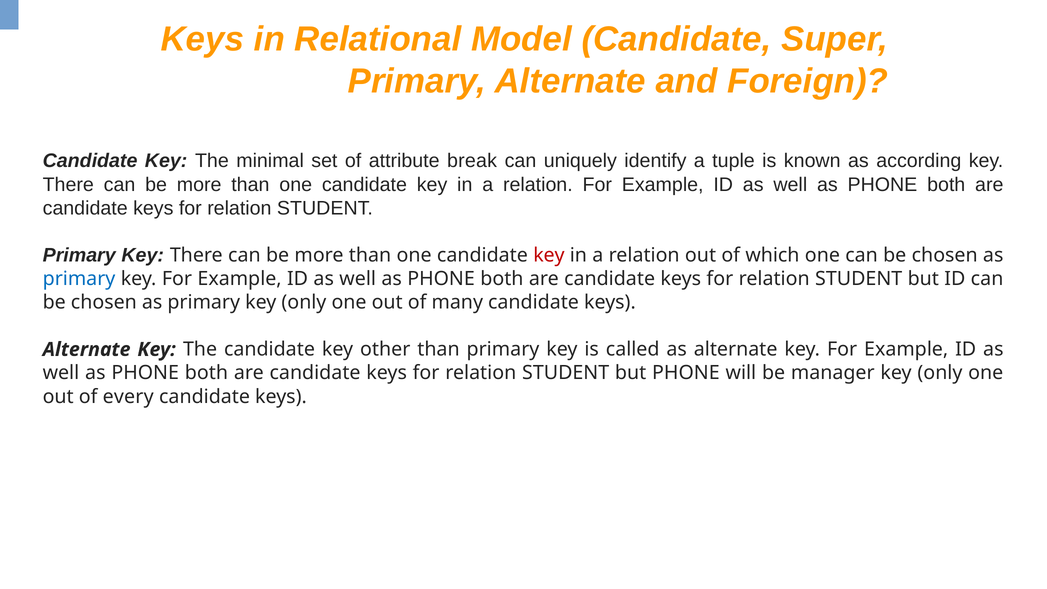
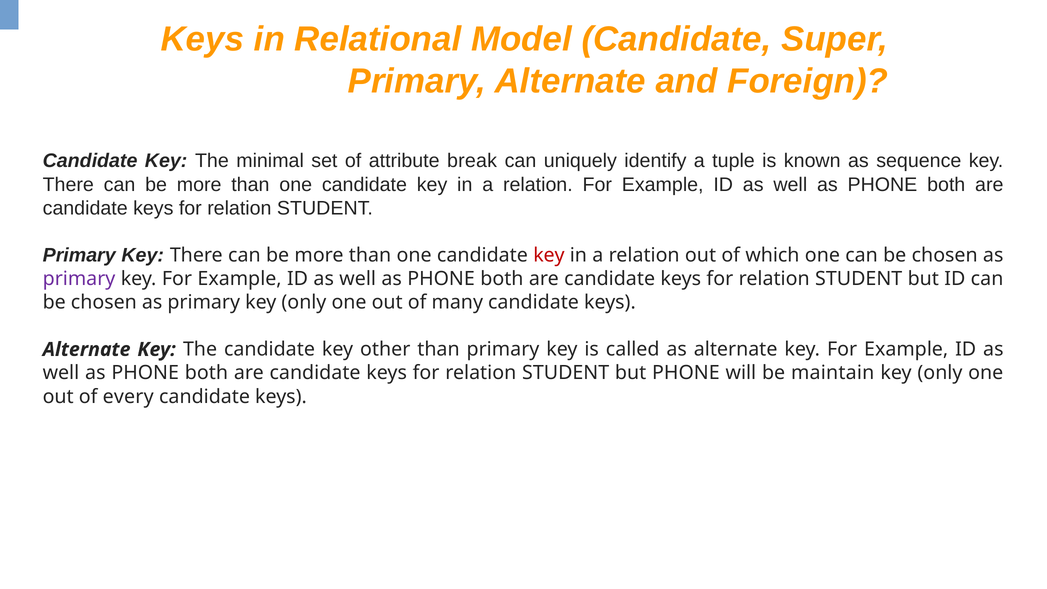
according: according -> sequence (919, 161)
primary colour: blue -> purple (79, 279)
manager: manager -> maintain (833, 373)
